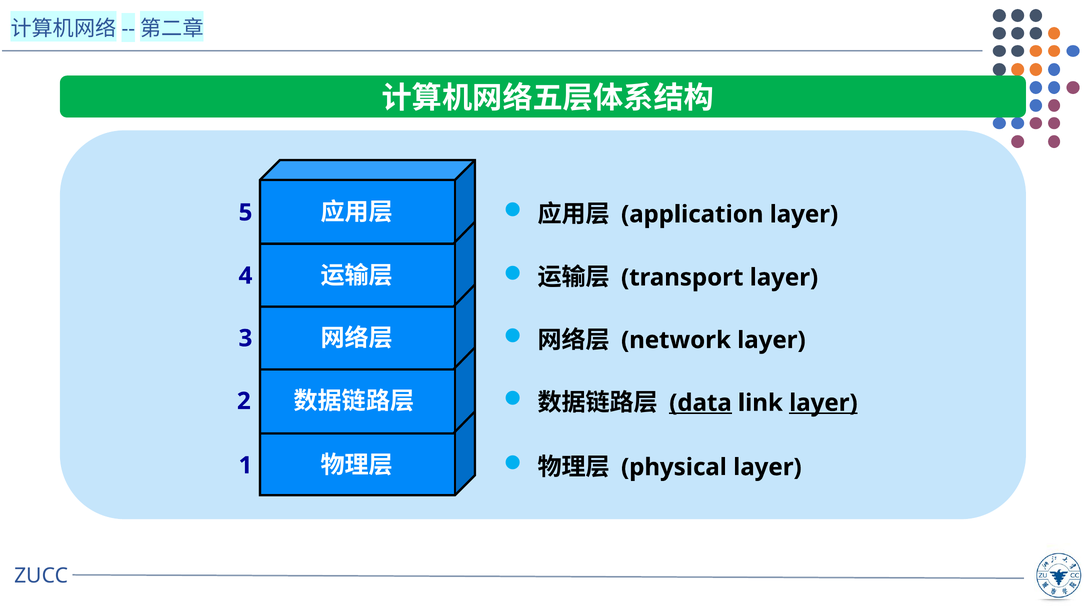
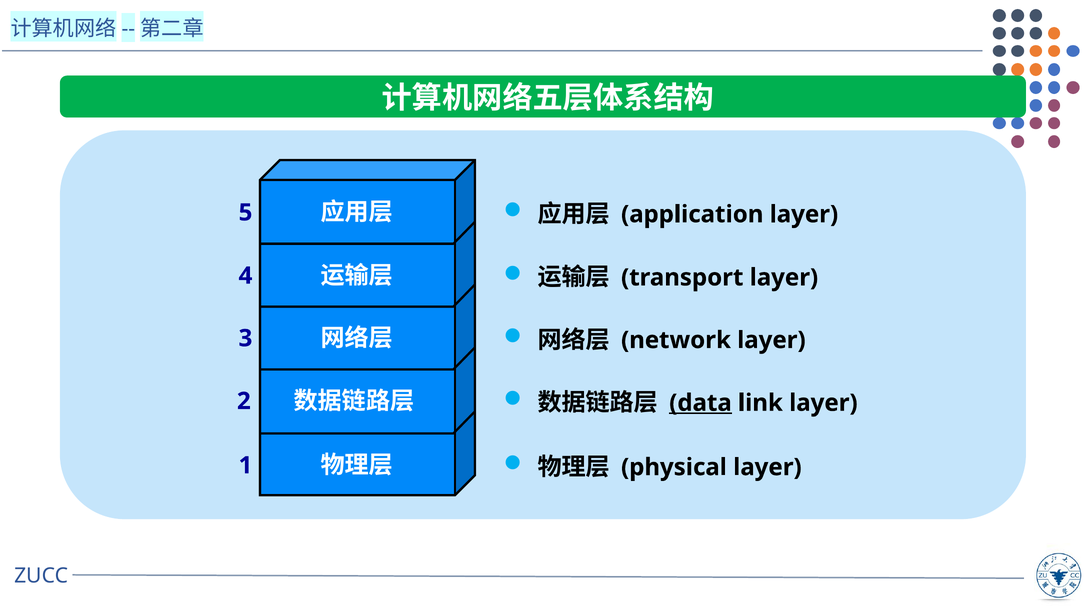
layer underline: present -> none (823, 403)
